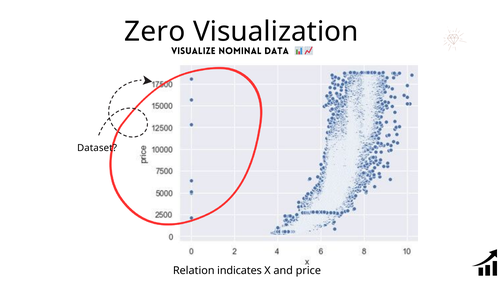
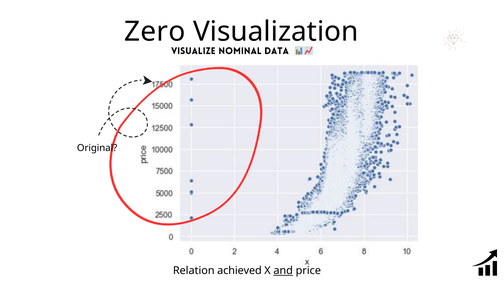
Dataset: Dataset -> Original (97, 148)
indicates: indicates -> achieved (239, 271)
and underline: none -> present (283, 271)
